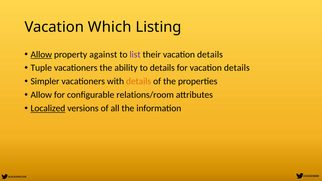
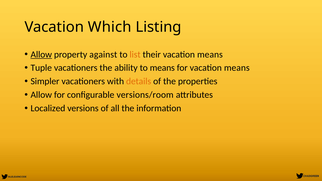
list colour: purple -> orange (135, 54)
their vacation details: details -> means (210, 54)
to details: details -> means (162, 68)
for vacation details: details -> means (237, 68)
relations/room: relations/room -> versions/room (145, 95)
Localized underline: present -> none (48, 108)
